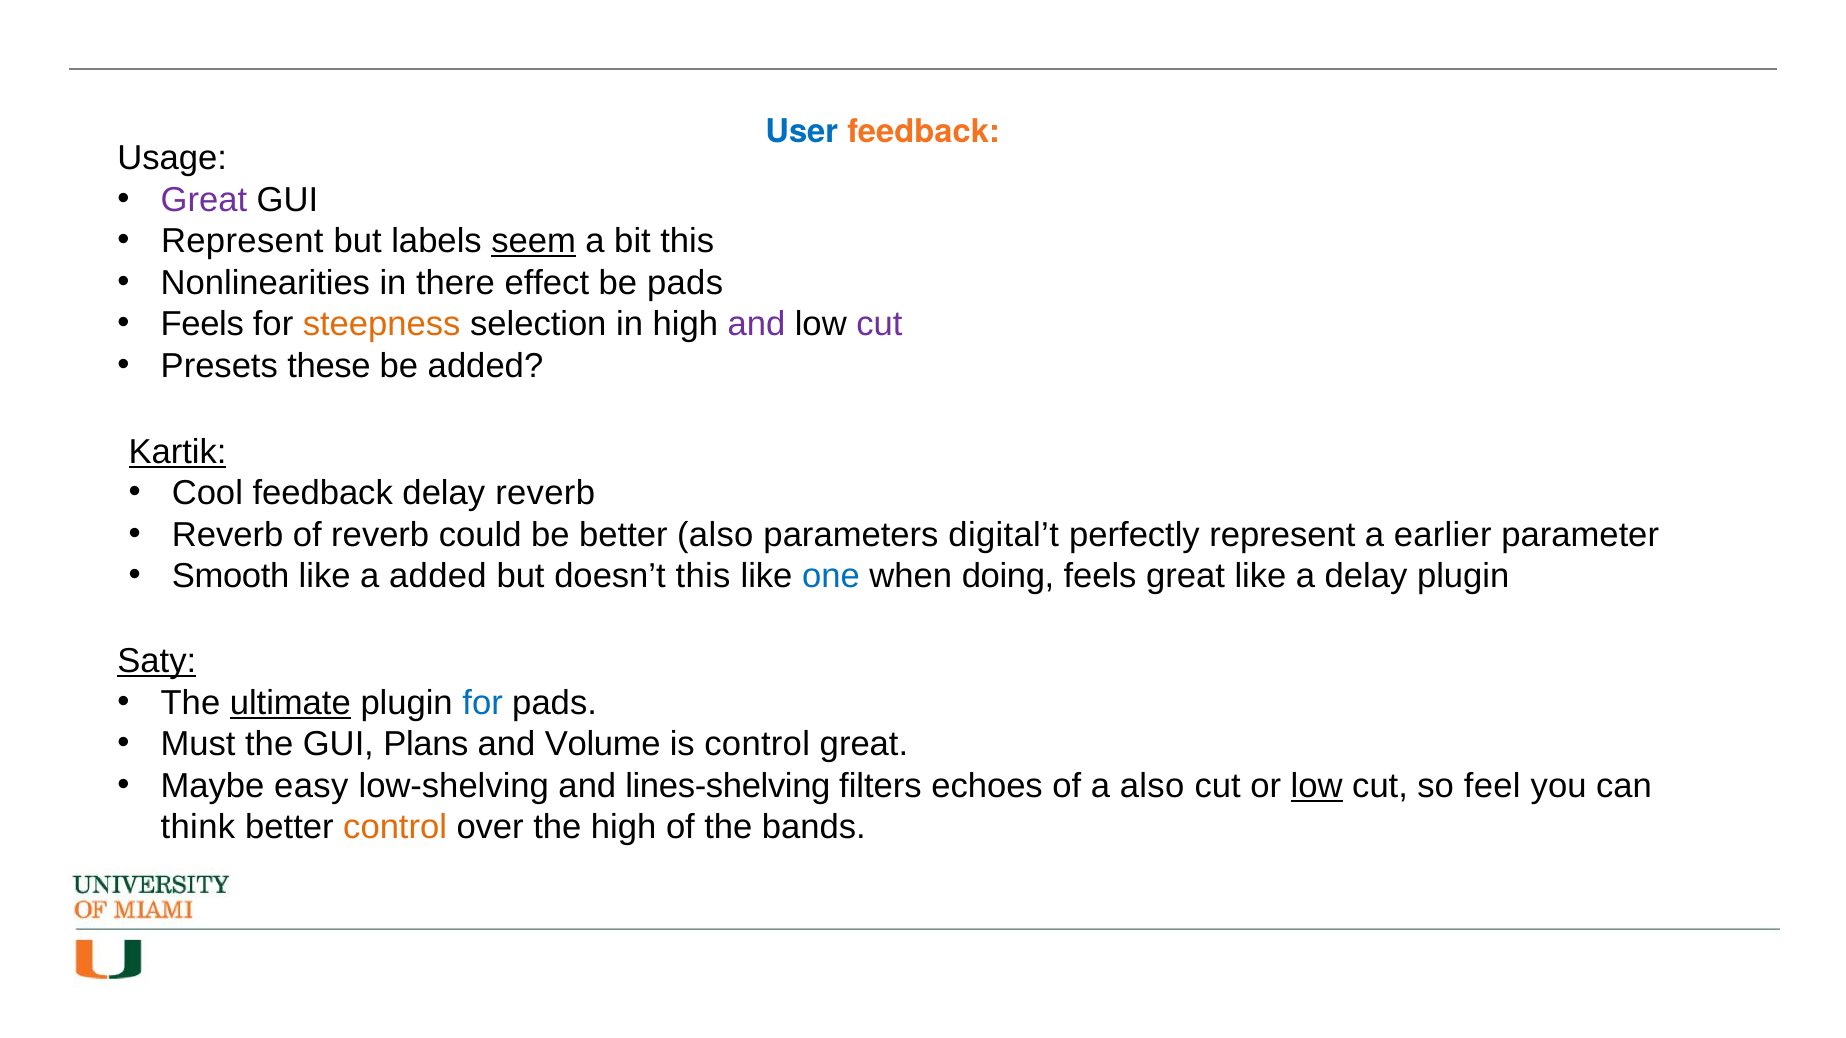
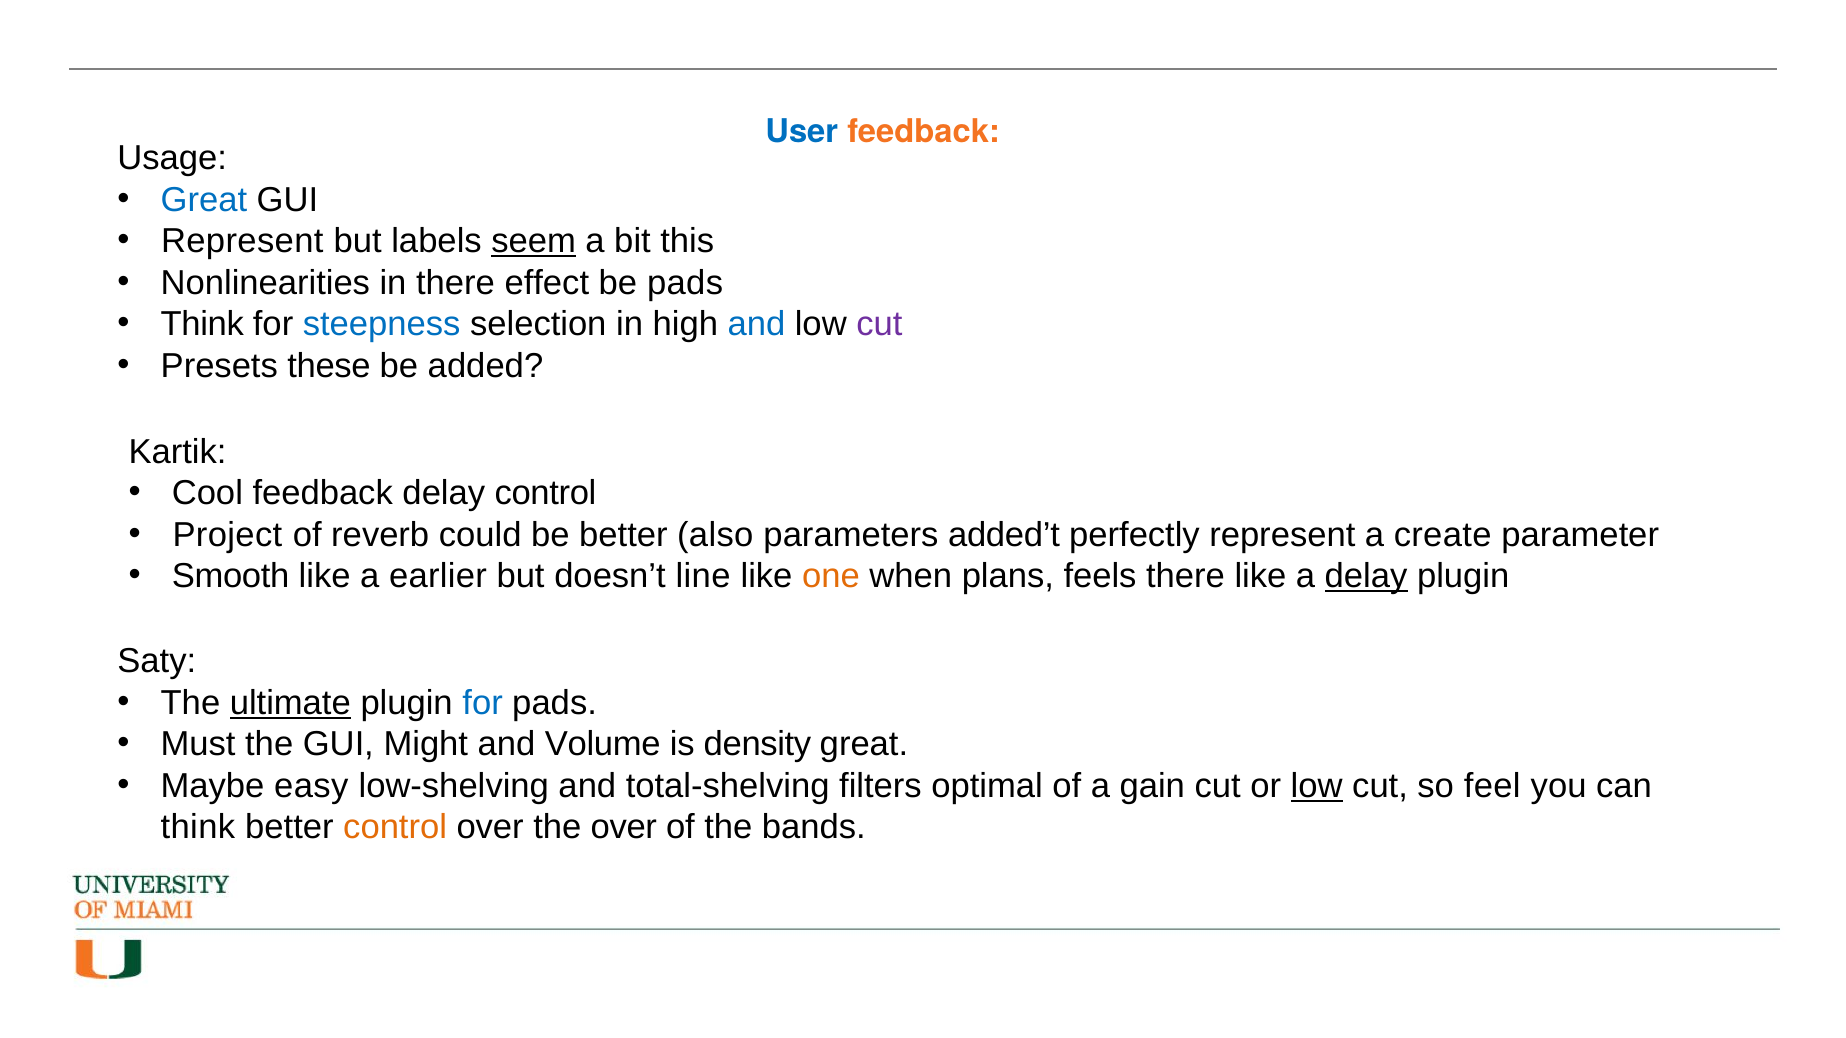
Great colour: purple -> blue (204, 200)
Feels: Feels -> Think (202, 324)
steepness colour: orange -> blue (382, 324)
and colour: purple -> blue (756, 324)
Kartik underline: present -> none (178, 452)
delay reverb: reverb -> control (546, 493)
Reverb: Reverb -> Project (227, 535)
digital’t: digital’t -> added’t (1004, 535)
earlier: earlier -> create (1443, 535)
a added: added -> earlier (438, 576)
doesn’t this: this -> line (703, 576)
one colour: blue -> orange (831, 576)
doing: doing -> plans (1008, 576)
feels great: great -> there (1186, 576)
delay underline: none -> present (1366, 576)
Saty underline: present -> none (157, 662)
Plans: Plans -> Might (426, 745)
is control: control -> density (757, 745)
lines-shelving: lines-shelving -> total-shelving (728, 786)
echoes: echoes -> optimal (987, 786)
a also: also -> gain (1152, 786)
the high: high -> over (624, 828)
